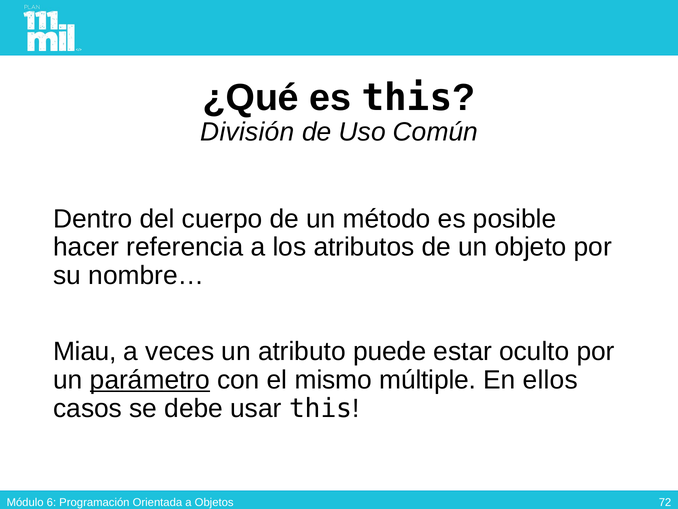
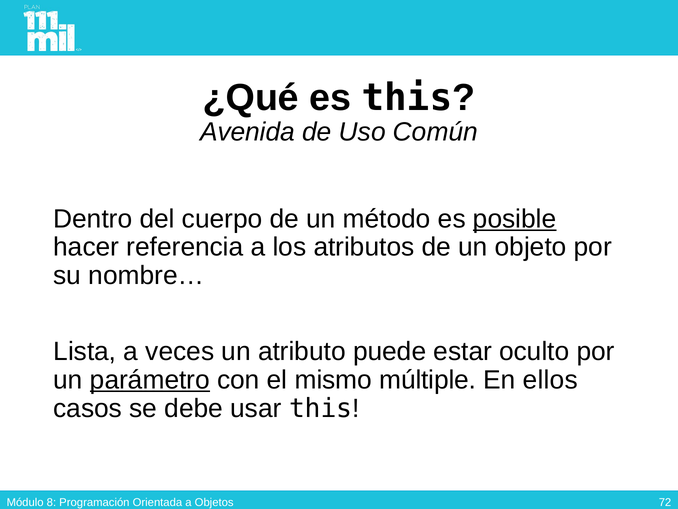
División: División -> Avenida (248, 132)
posible underline: none -> present (515, 219)
Miau: Miau -> Lista (85, 351)
6: 6 -> 8 (51, 502)
